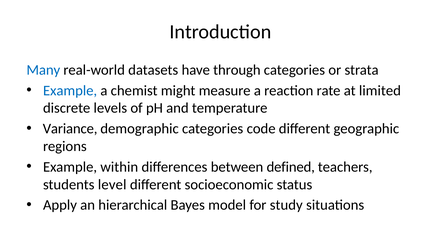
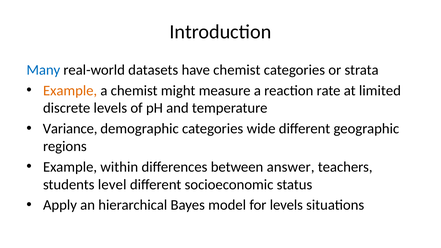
have through: through -> chemist (237, 70)
Example colour: blue -> orange (70, 91)
code: code -> wide (261, 129)
defined: defined -> answer (291, 167)
for study: study -> levels (286, 205)
